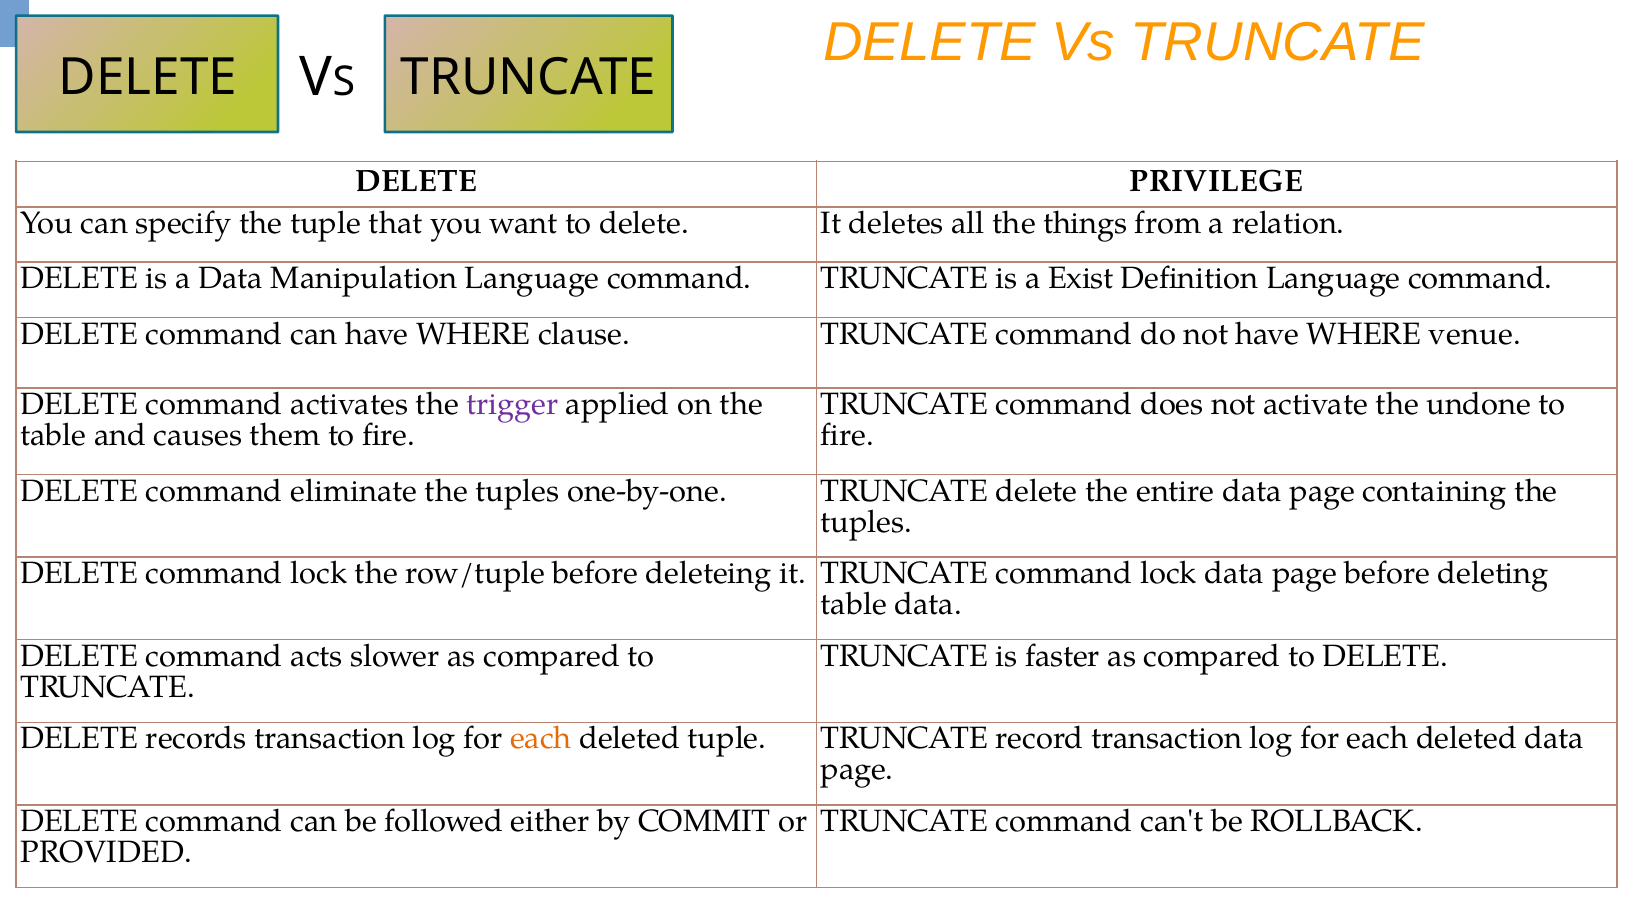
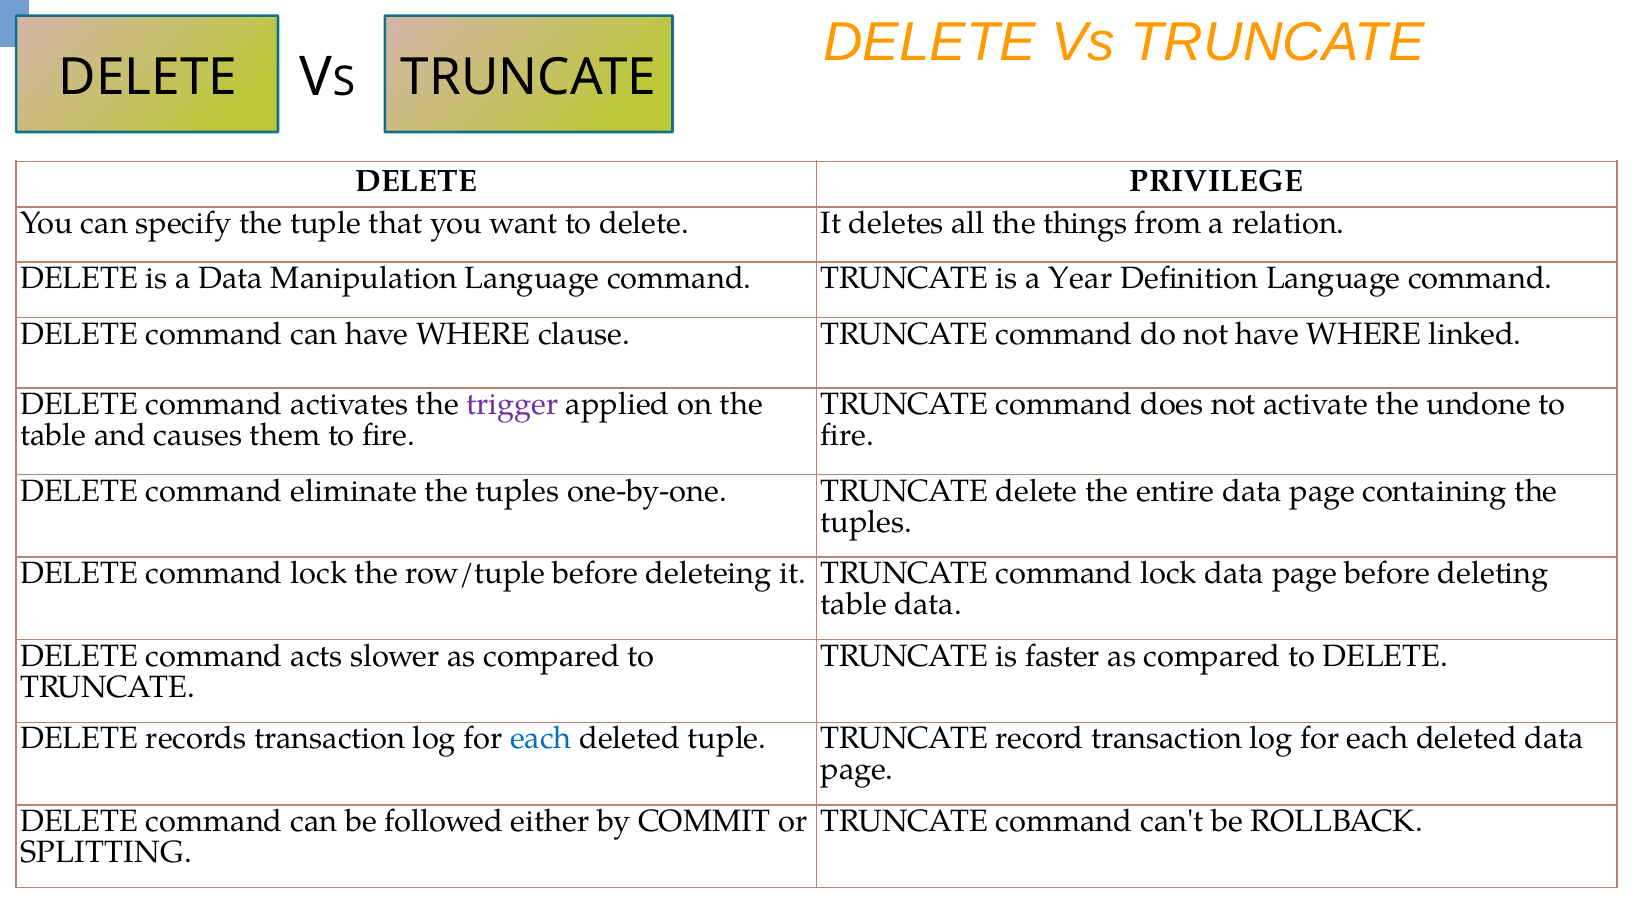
Exist: Exist -> Year (1080, 279)
venue: venue -> linked (1475, 334)
each colour: orange -> blue (541, 739)
PROVIDED: PROVIDED -> SPLITTING (106, 853)
